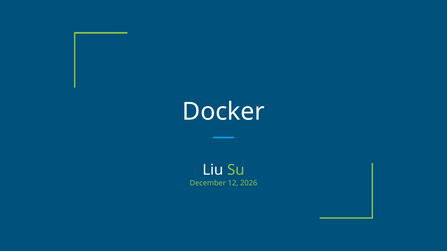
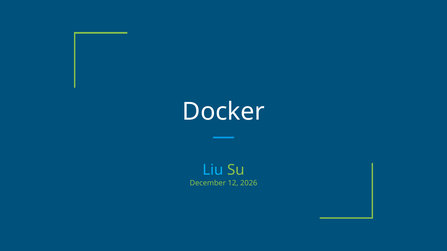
Liu colour: white -> light blue (213, 170)
